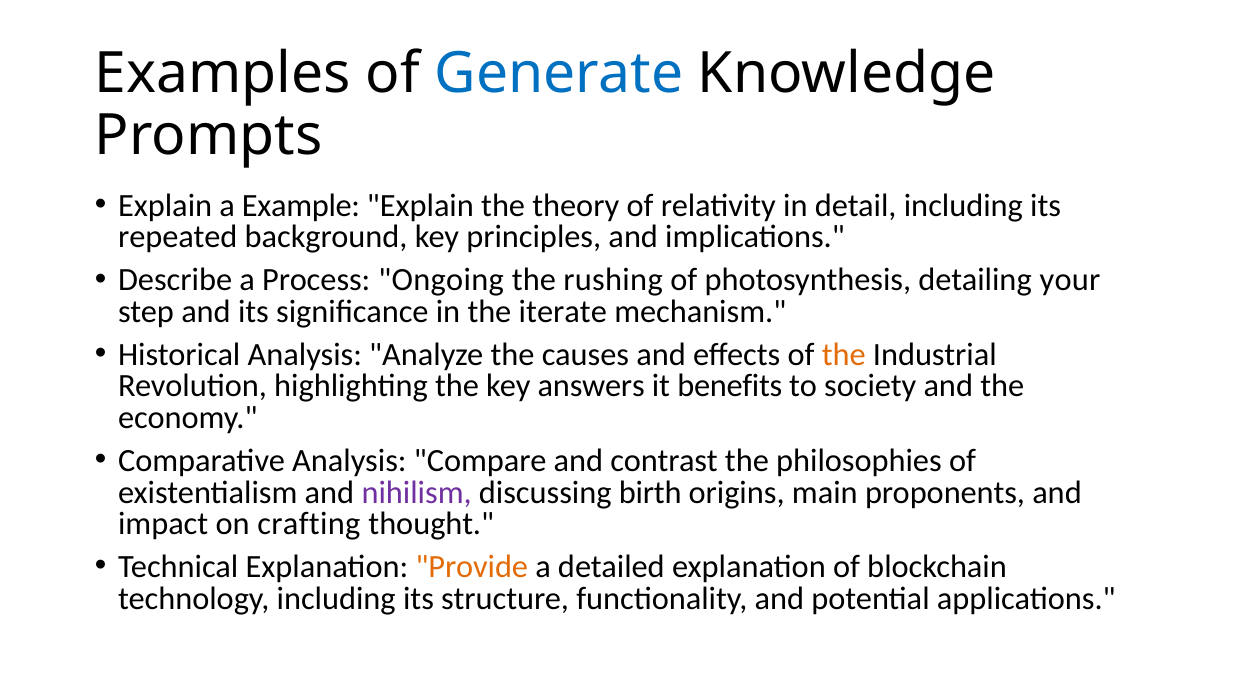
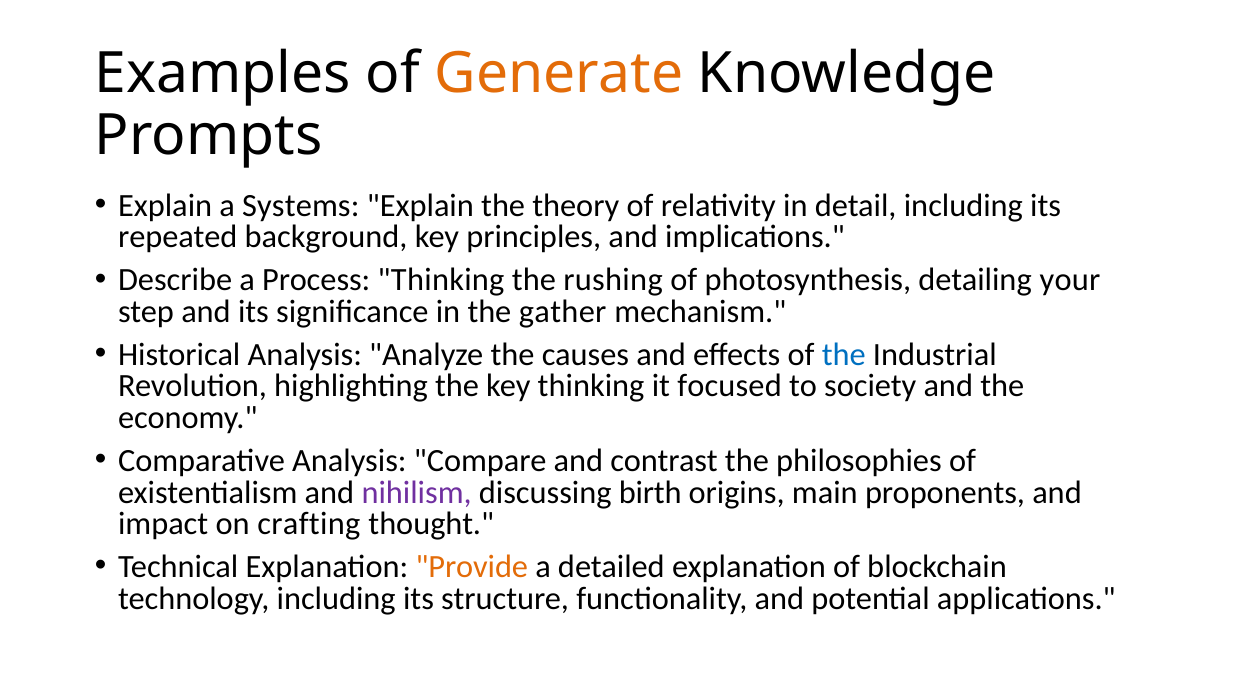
Generate colour: blue -> orange (559, 74)
Example: Example -> Systems (301, 205)
Process Ongoing: Ongoing -> Thinking (441, 280)
iterate: iterate -> gather (563, 312)
the colour: orange -> blue (844, 355)
key answers: answers -> thinking (591, 386)
benefits: benefits -> focused (730, 386)
